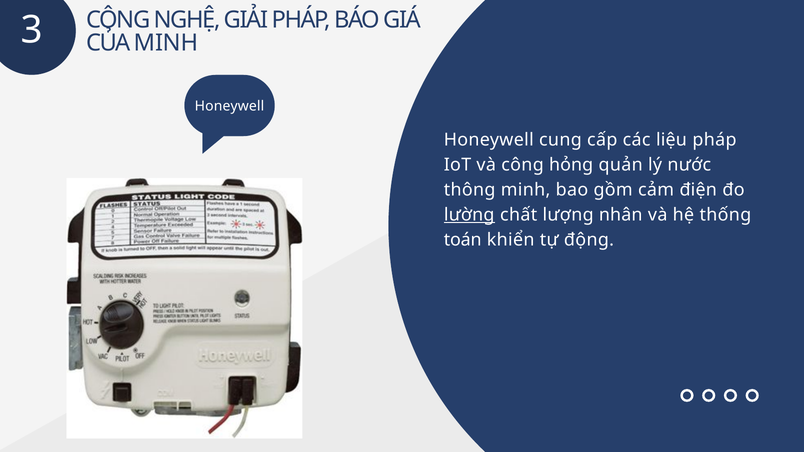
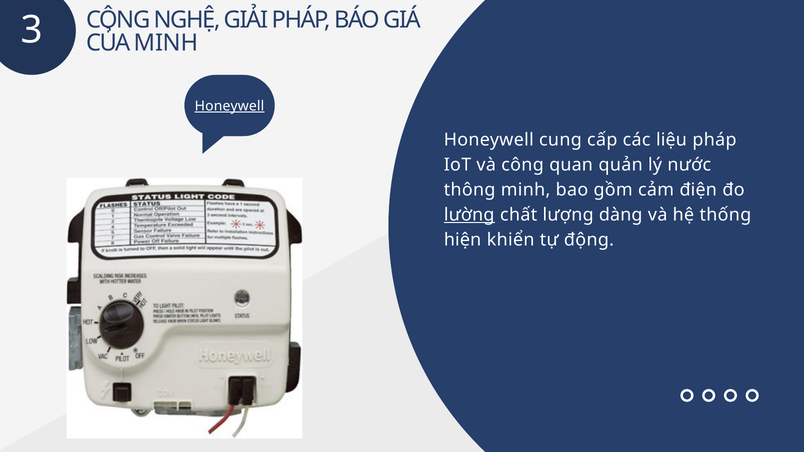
Honeywell underline: none -> present (229, 106)
hỏng: hỏng -> quan (571, 165)
nhân: nhân -> dàng (621, 215)
toán: toán -> hiện (463, 240)
